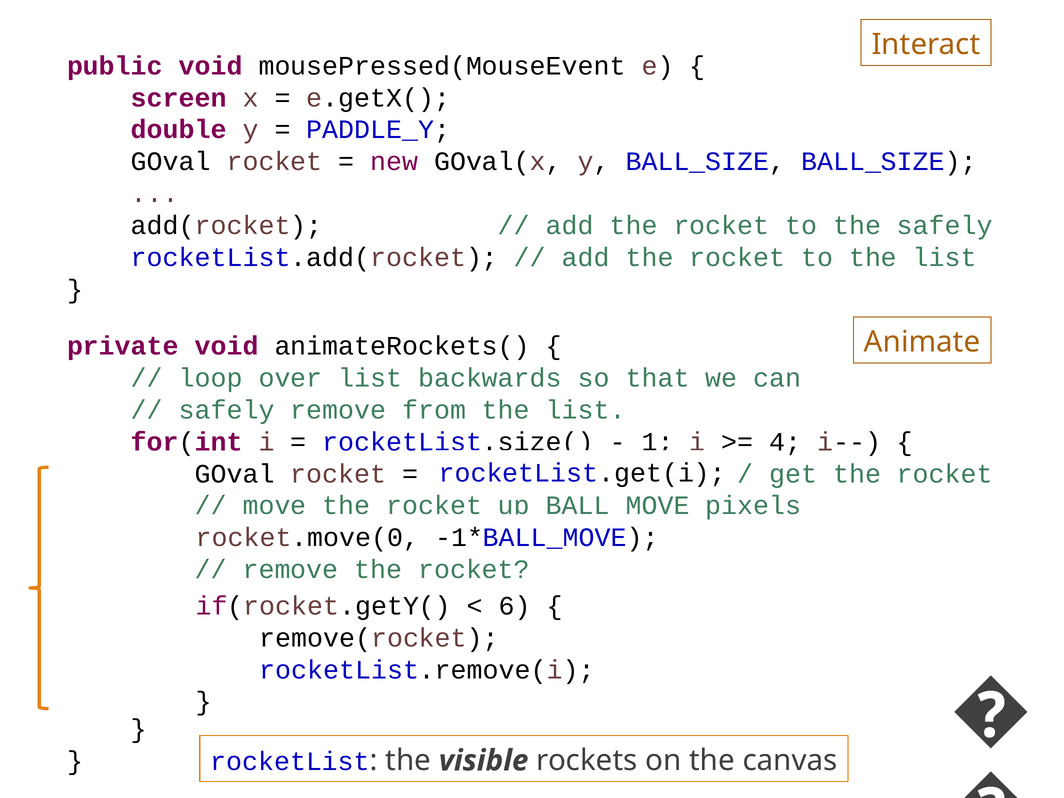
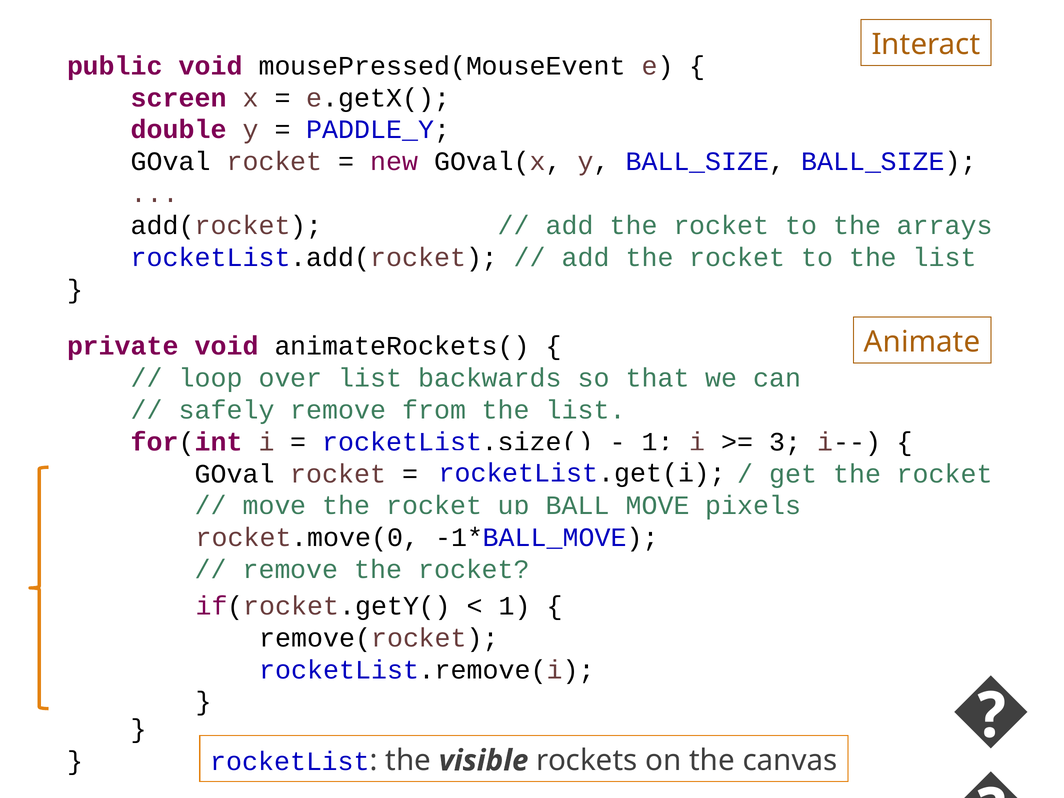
the safely: safely -> arrays (945, 225)
4: 4 -> 3 (785, 442)
6: 6 -> 1 (515, 606)
